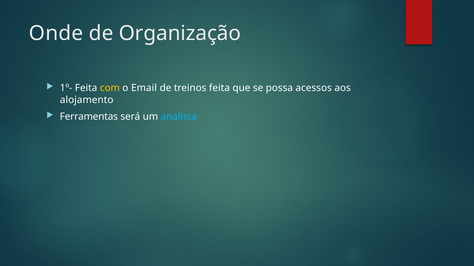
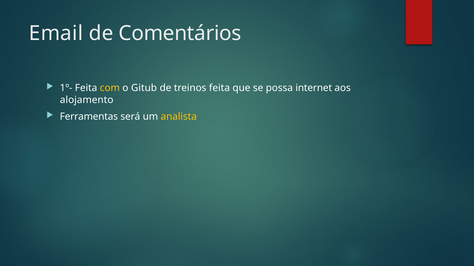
Onde: Onde -> Email (56, 33)
Organização: Organização -> Comentários (180, 33)
Email: Email -> Gitub (144, 88)
acessos: acessos -> internet (314, 88)
analista colour: light blue -> yellow (179, 117)
